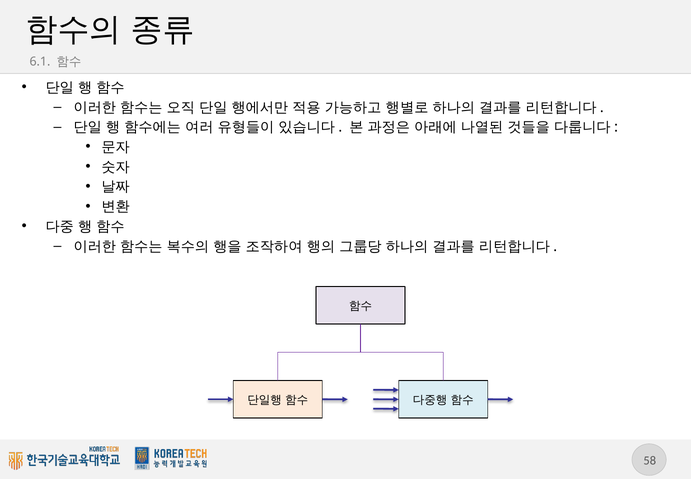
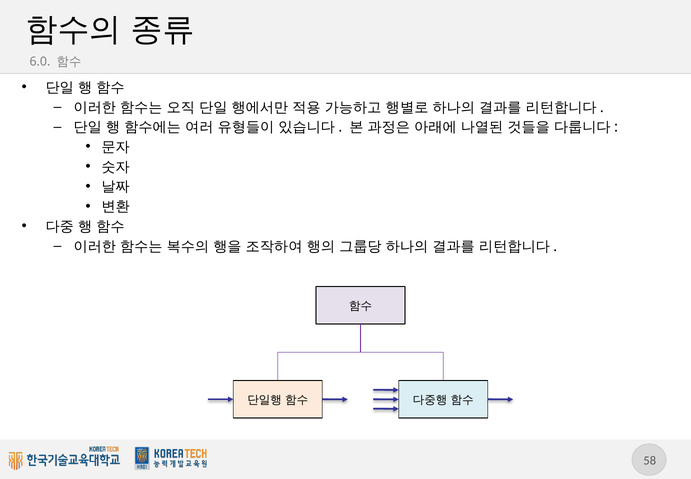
6.1: 6.1 -> 6.0 (40, 62)
